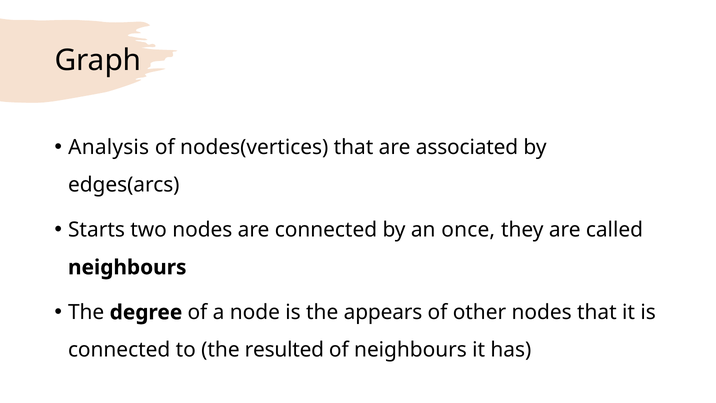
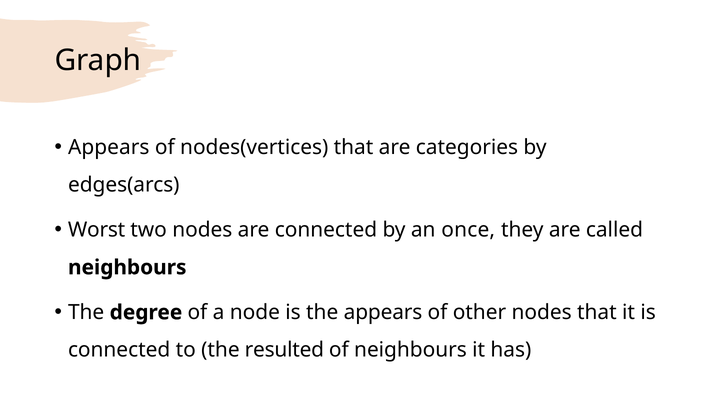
Analysis: Analysis -> Appears (109, 147)
associated: associated -> categories (467, 147)
Starts: Starts -> Worst (97, 230)
